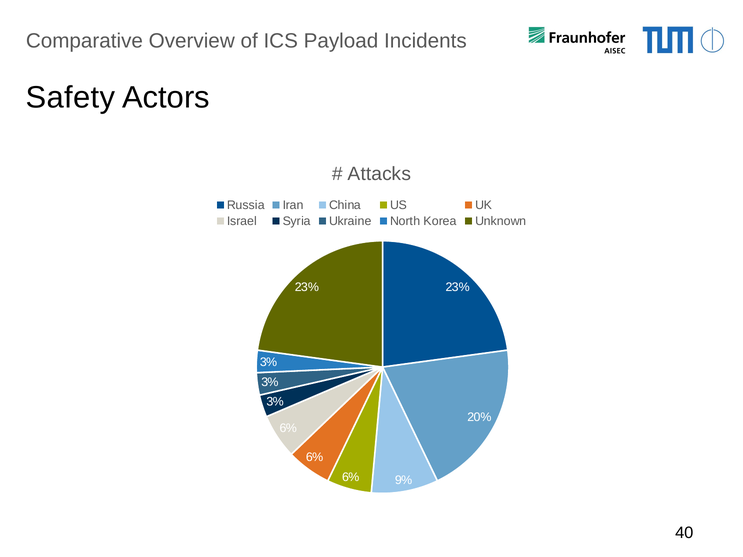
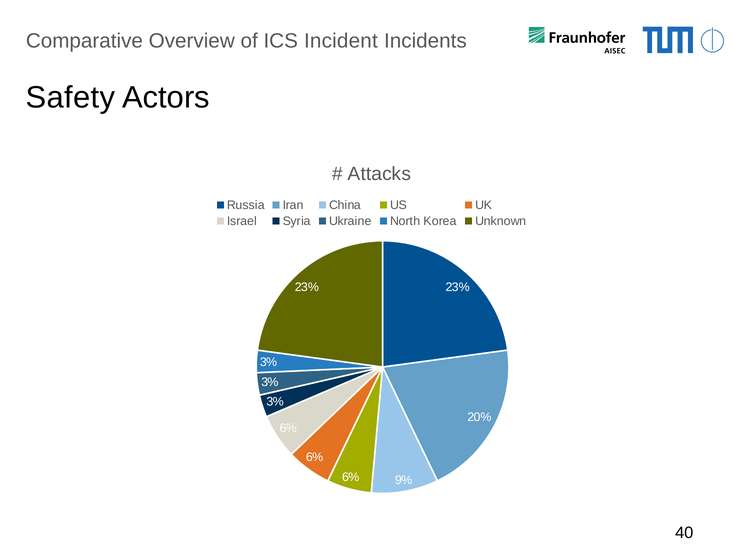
Payload: Payload -> Incident (341, 41)
